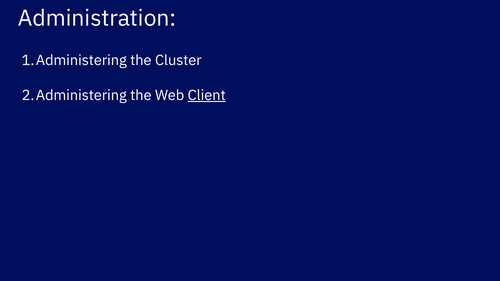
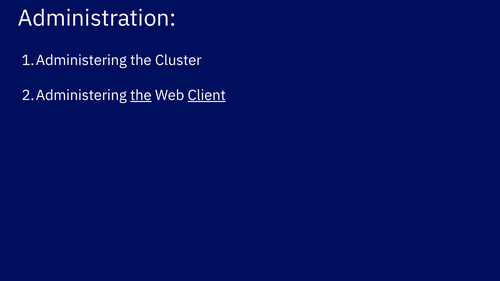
the underline: none -> present (141, 95)
